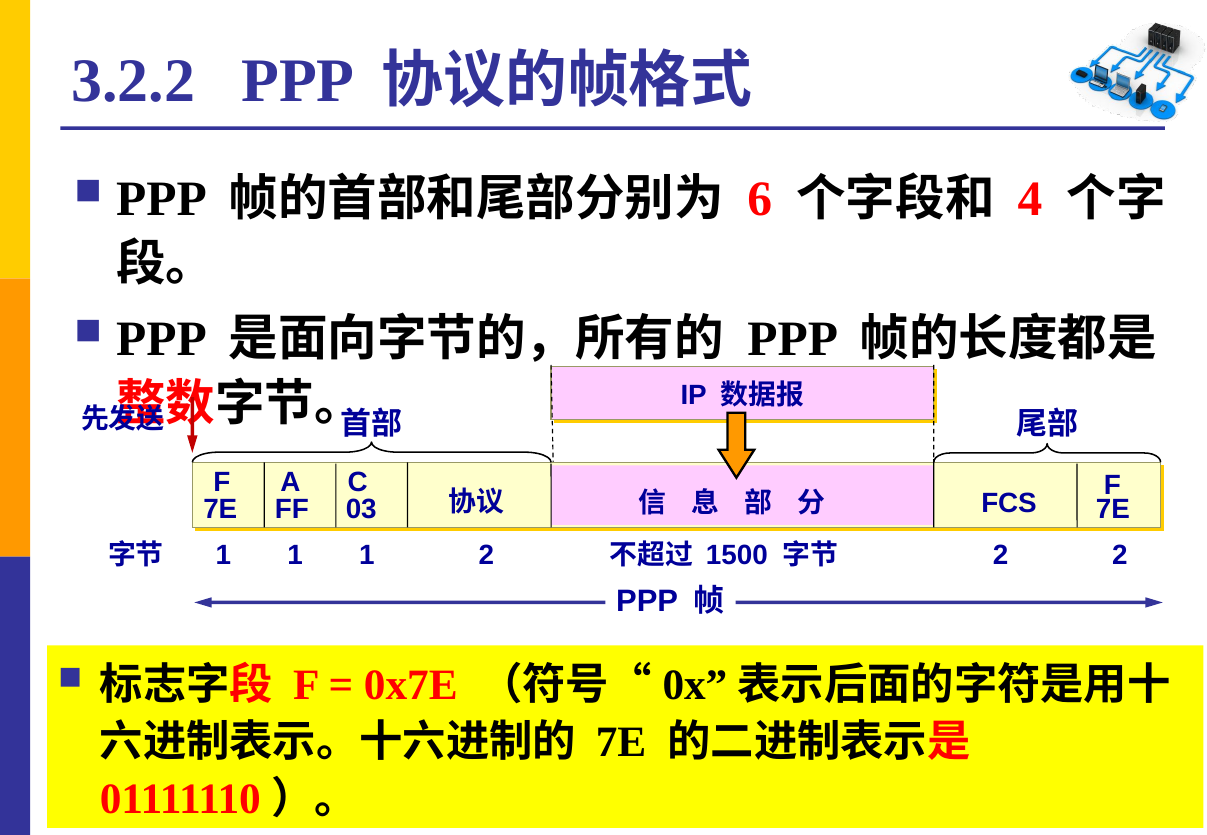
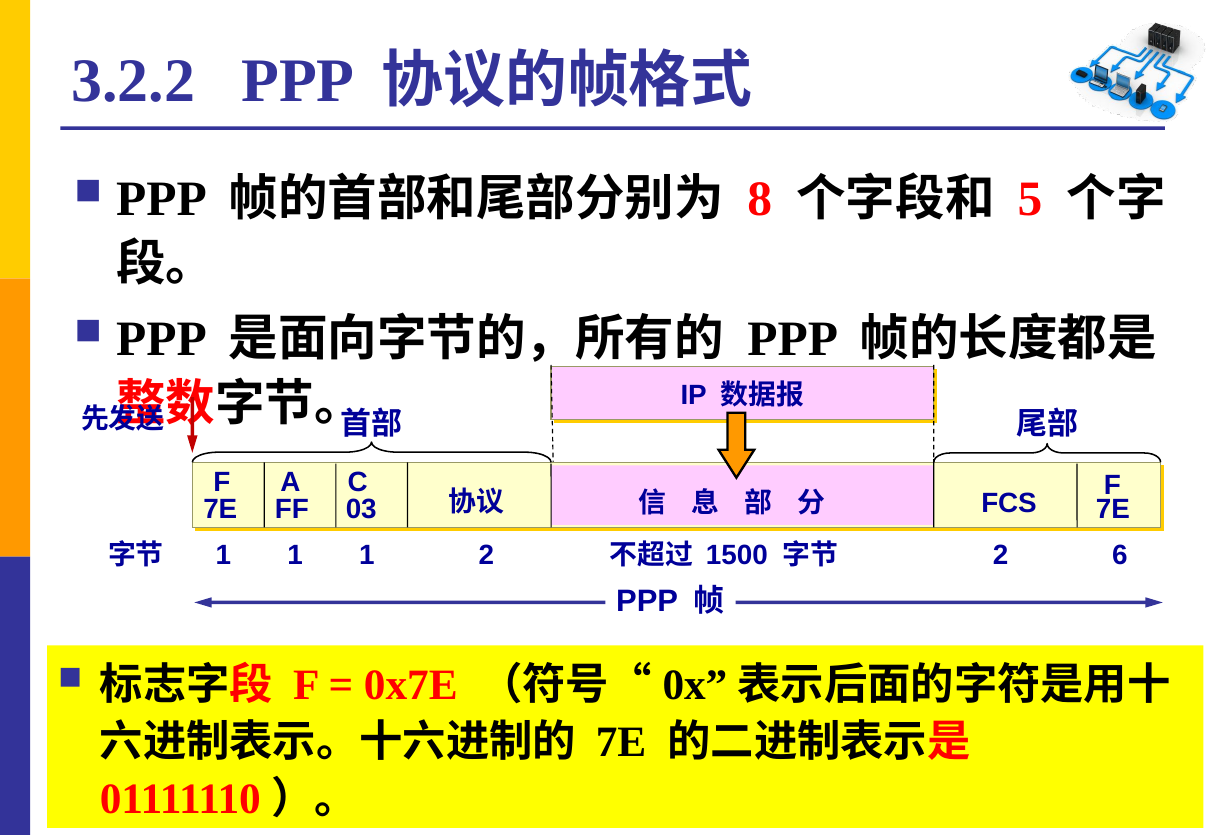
6: 6 -> 8 (760, 199)
4: 4 -> 5 (1030, 199)
2: 2 -> 6 (1120, 556)
